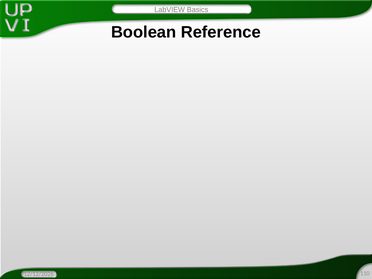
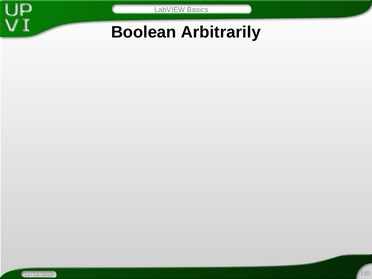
Reference: Reference -> Arbitrarily (221, 32)
